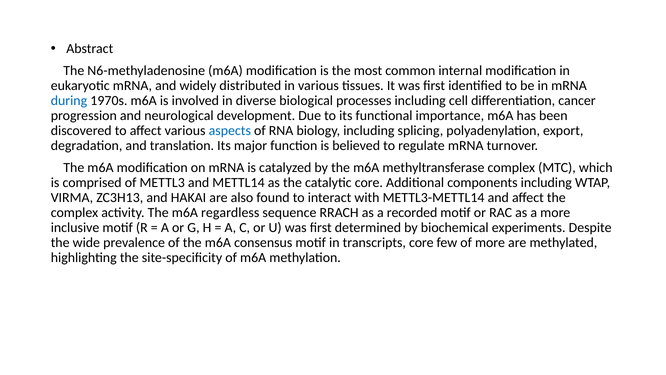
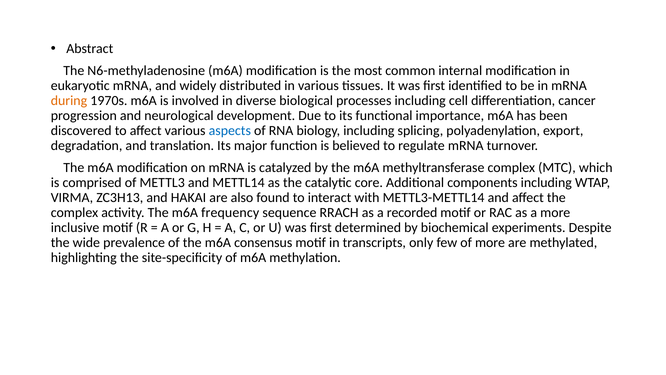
during colour: blue -> orange (69, 101)
regardless: regardless -> frequency (230, 213)
transcripts core: core -> only (421, 243)
